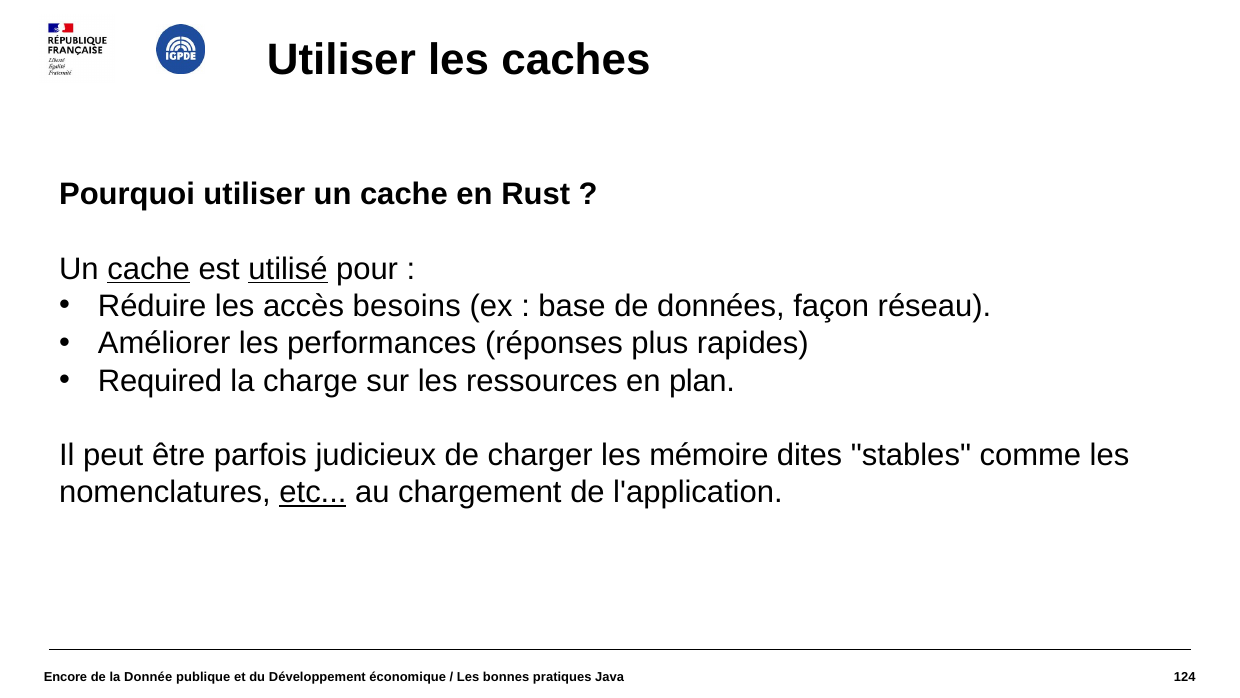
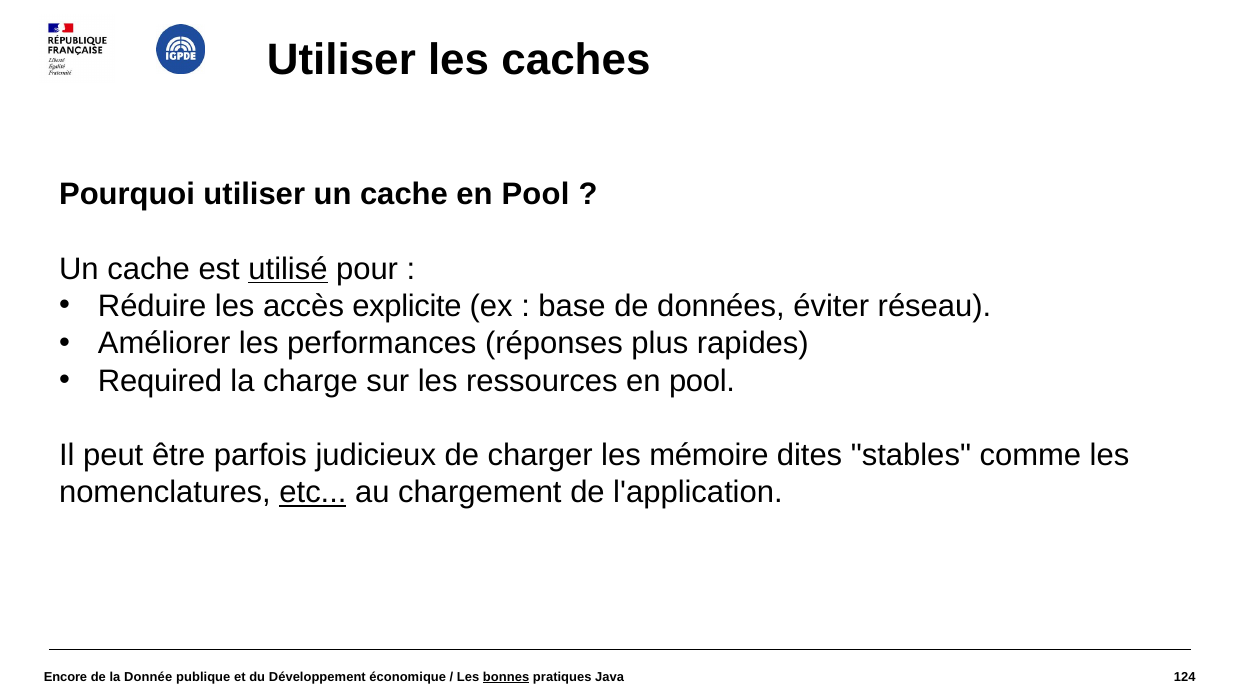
cache en Rust: Rust -> Pool (536, 195)
cache underline: present -> none (149, 269)
besoins: besoins -> explicite (407, 306)
façon: façon -> éviter (831, 306)
ressources en plan: plan -> pool (702, 381)
bonnes underline: none -> present (506, 677)
